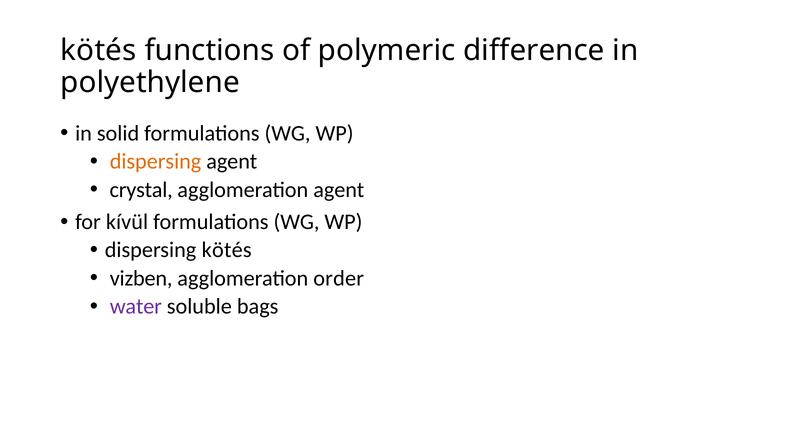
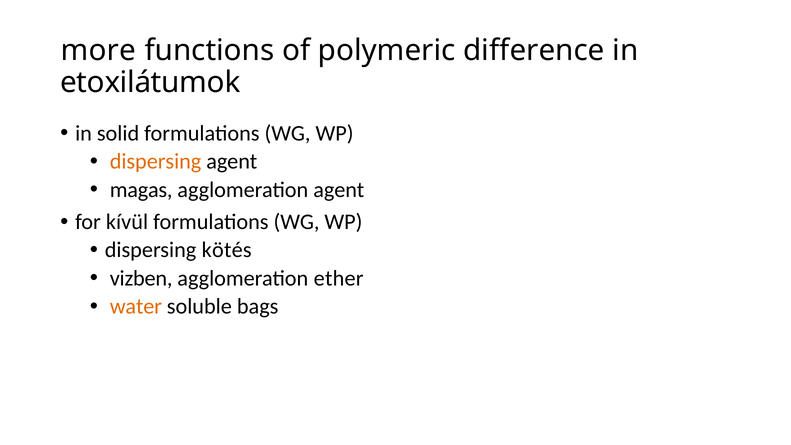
kötés: kötés -> more (98, 50)
polyethylene: polyethylene -> etoxilátumok (150, 82)
crystal: crystal -> magas (141, 190)
order: order -> ether (339, 278)
water colour: purple -> orange (136, 306)
